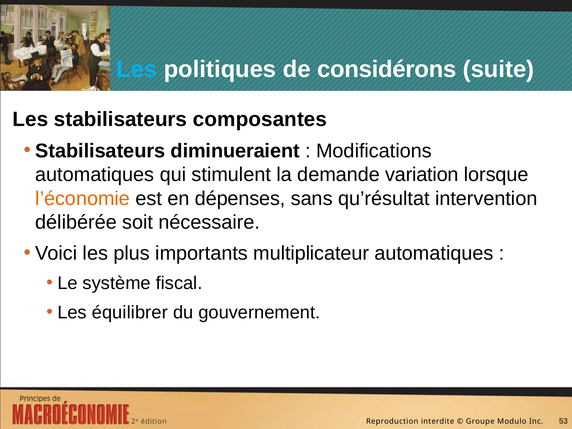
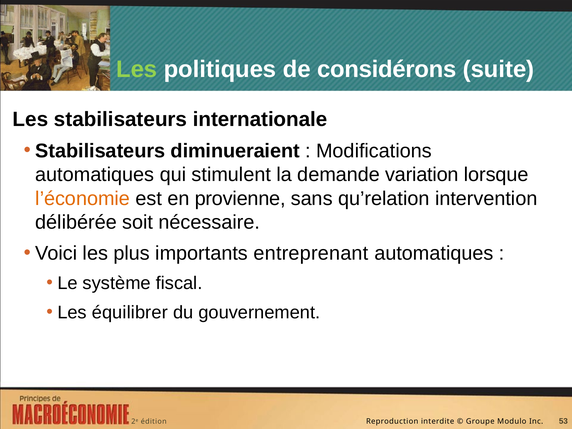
Les colour: light blue -> light green (137, 69)
composantes: composantes -> internationale (260, 119)
dépenses: dépenses -> provienne (240, 199)
qu’résultat: qu’résultat -> qu’relation (384, 199)
multiplicateur: multiplicateur -> entreprenant (311, 253)
